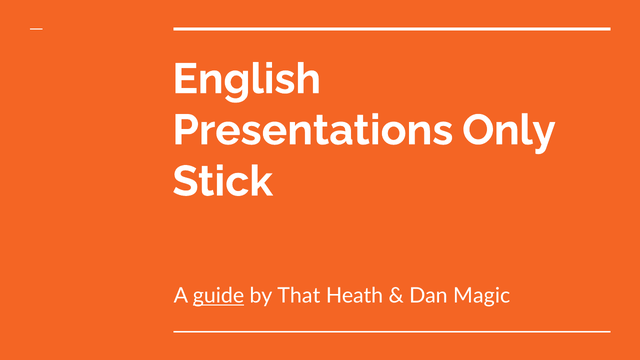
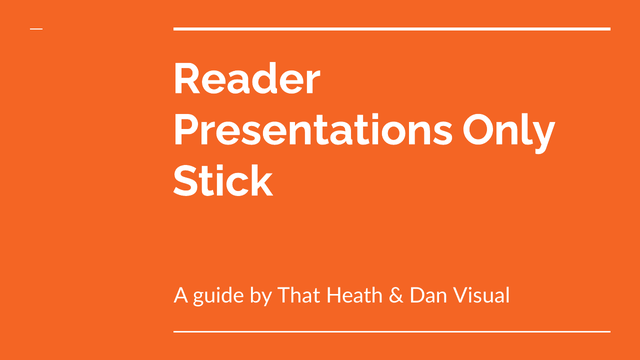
English: English -> Reader (247, 79)
guide underline: present -> none (218, 296)
Magic: Magic -> Visual (482, 296)
